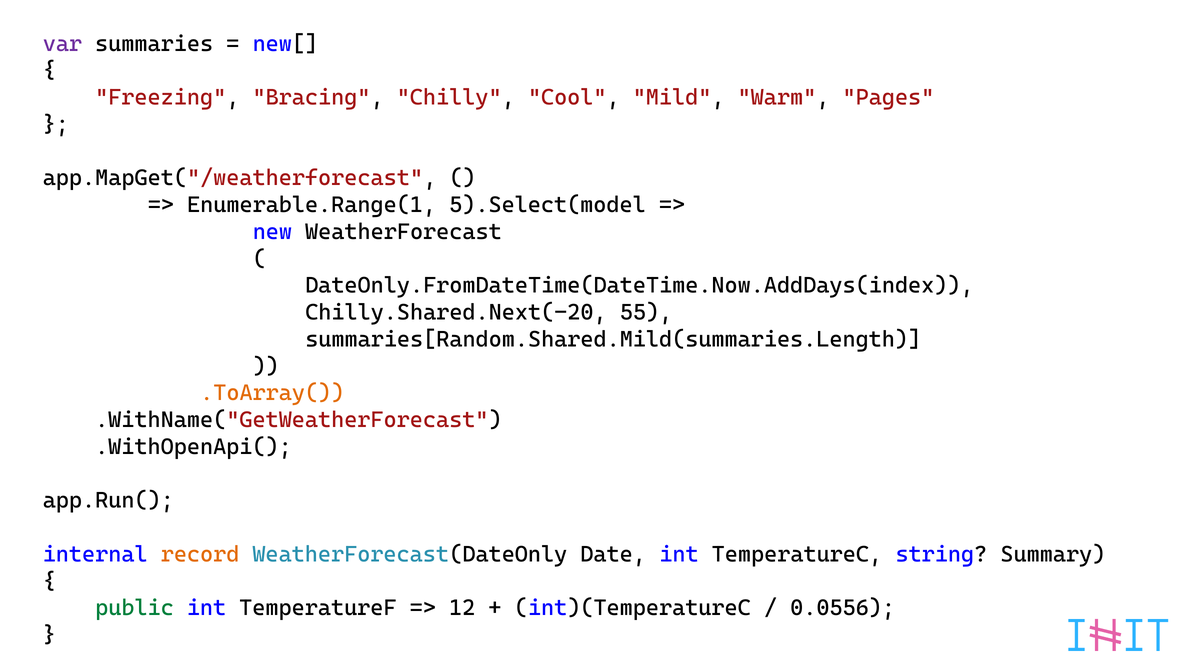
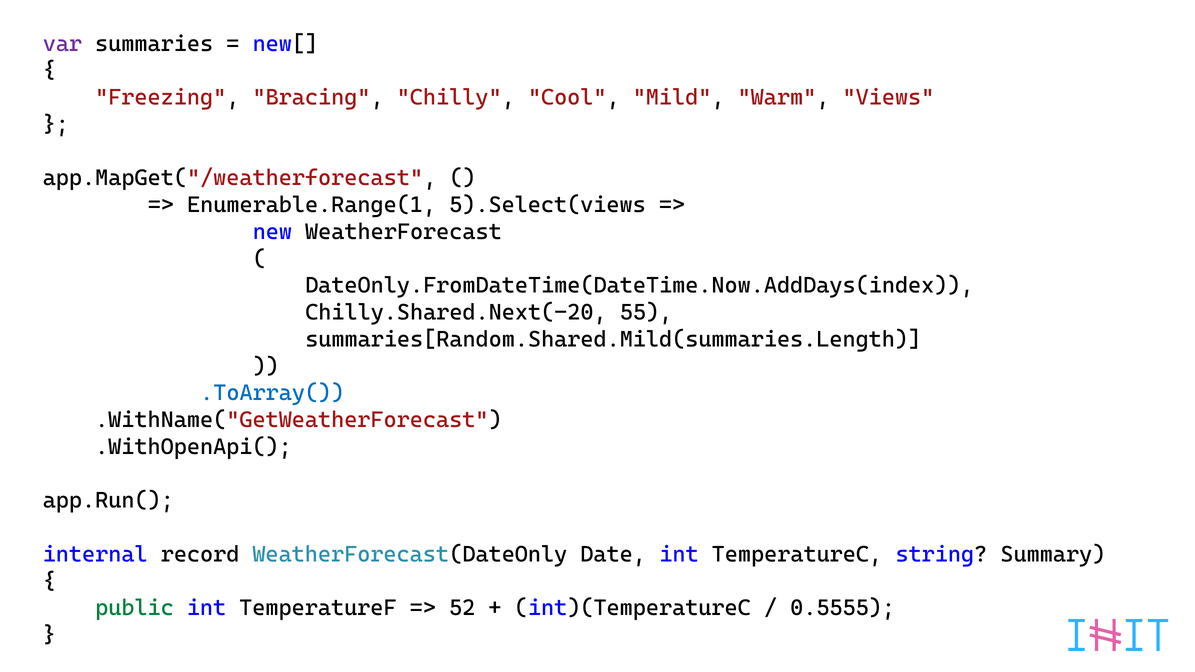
Pages: Pages -> Views (888, 97)
5).Select(model: 5).Select(model -> 5).Select(views (547, 205)
.ToArray( colour: orange -> blue (272, 393)
record colour: orange -> black (200, 554)
12: 12 -> 52 (462, 608)
0.0556: 0.0556 -> 0.5555 (843, 608)
